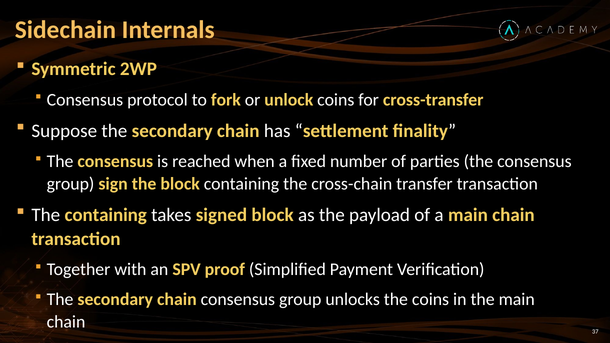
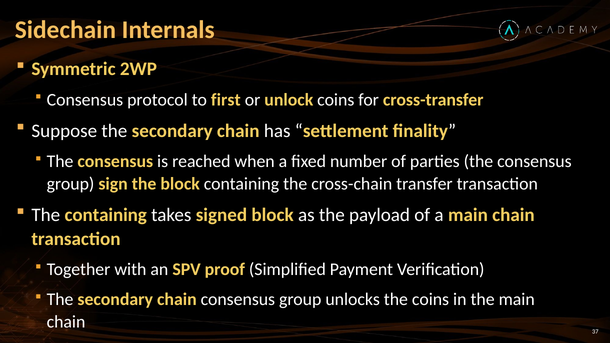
fork: fork -> first (226, 100)
